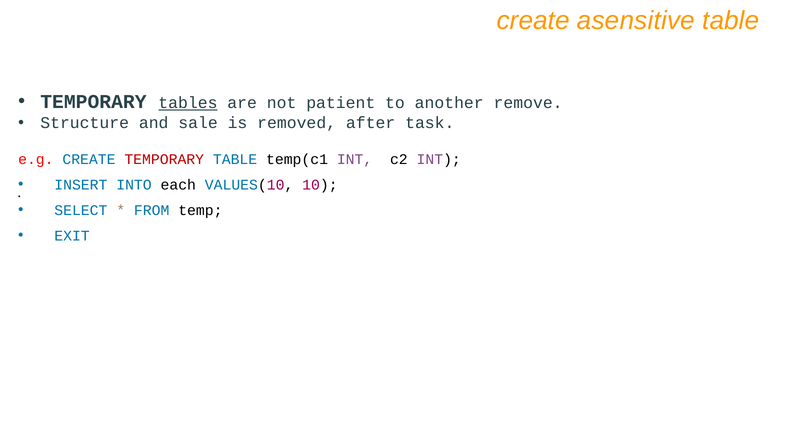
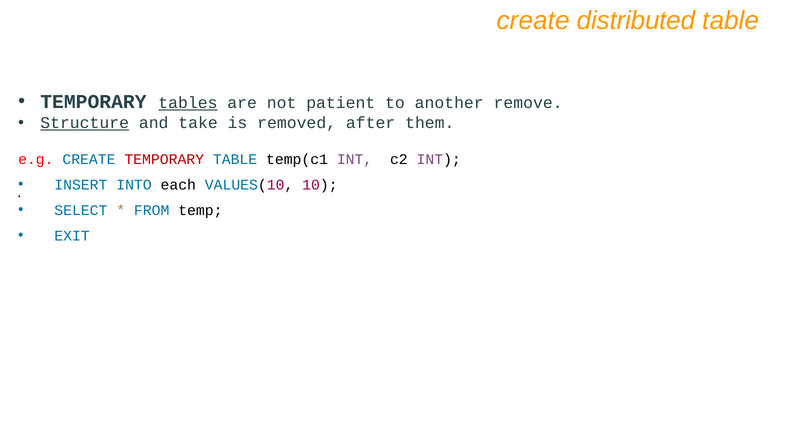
asensitive: asensitive -> distributed (636, 20)
Structure underline: none -> present (85, 123)
sale: sale -> take (198, 123)
task: task -> them (430, 123)
